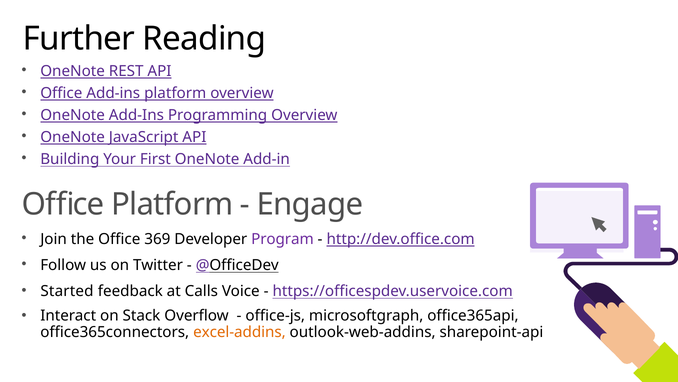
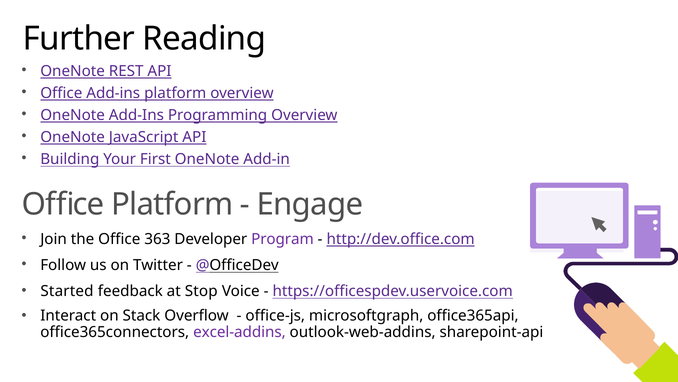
369: 369 -> 363 (157, 239)
Calls: Calls -> Stop (201, 291)
excel-addins colour: orange -> purple (239, 332)
